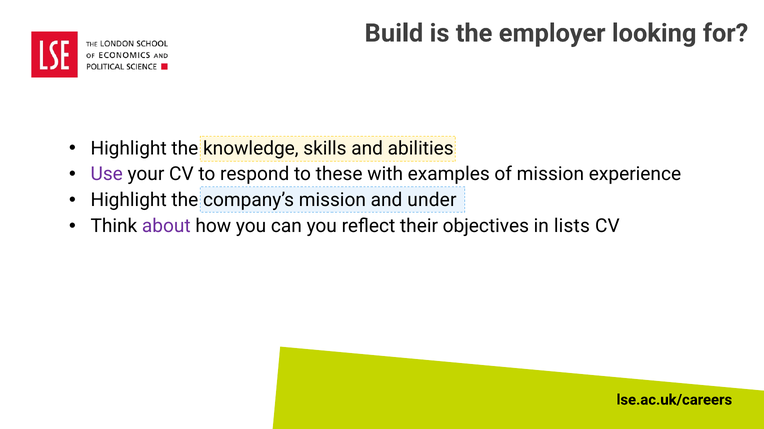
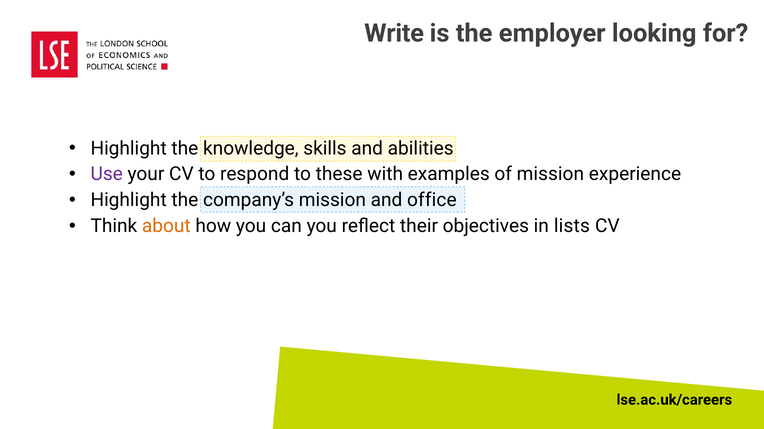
Build: Build -> Write (394, 33)
under: under -> office (432, 200)
about colour: purple -> orange (166, 226)
